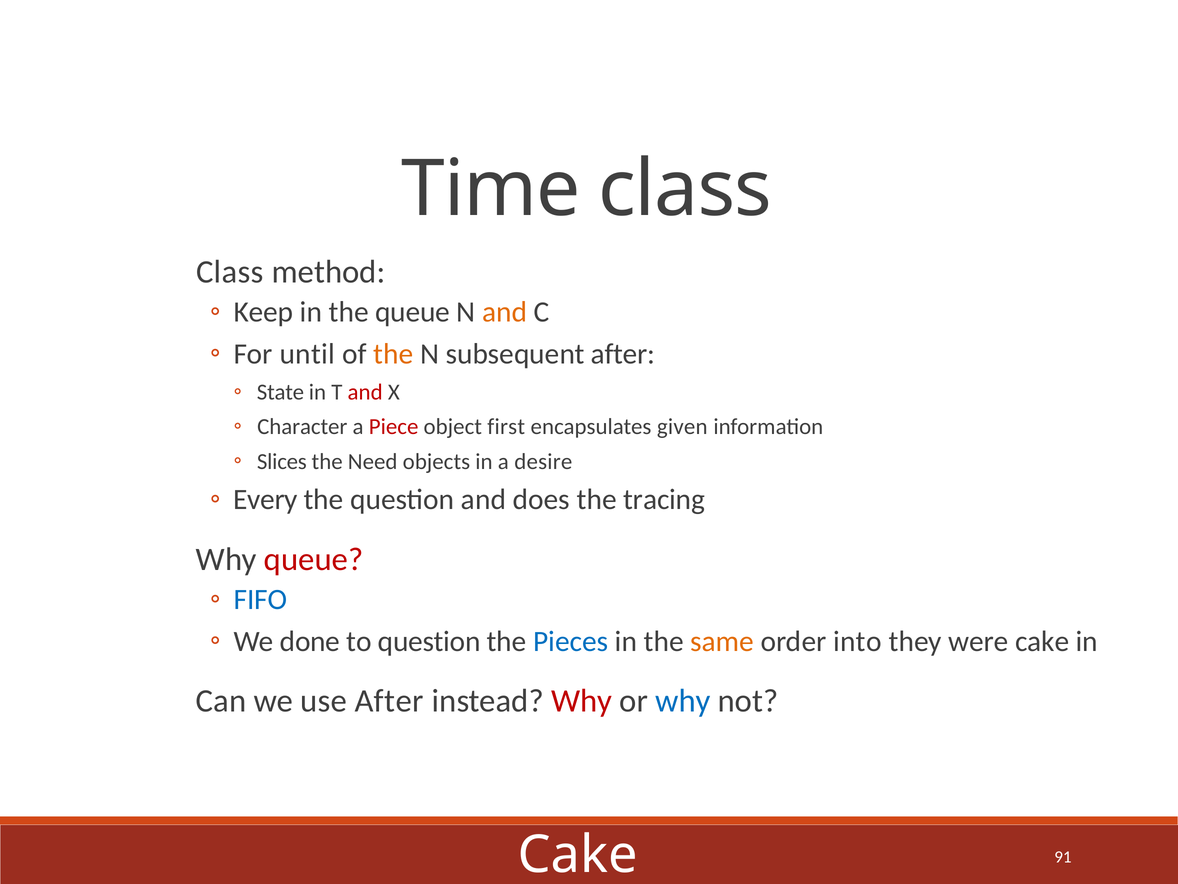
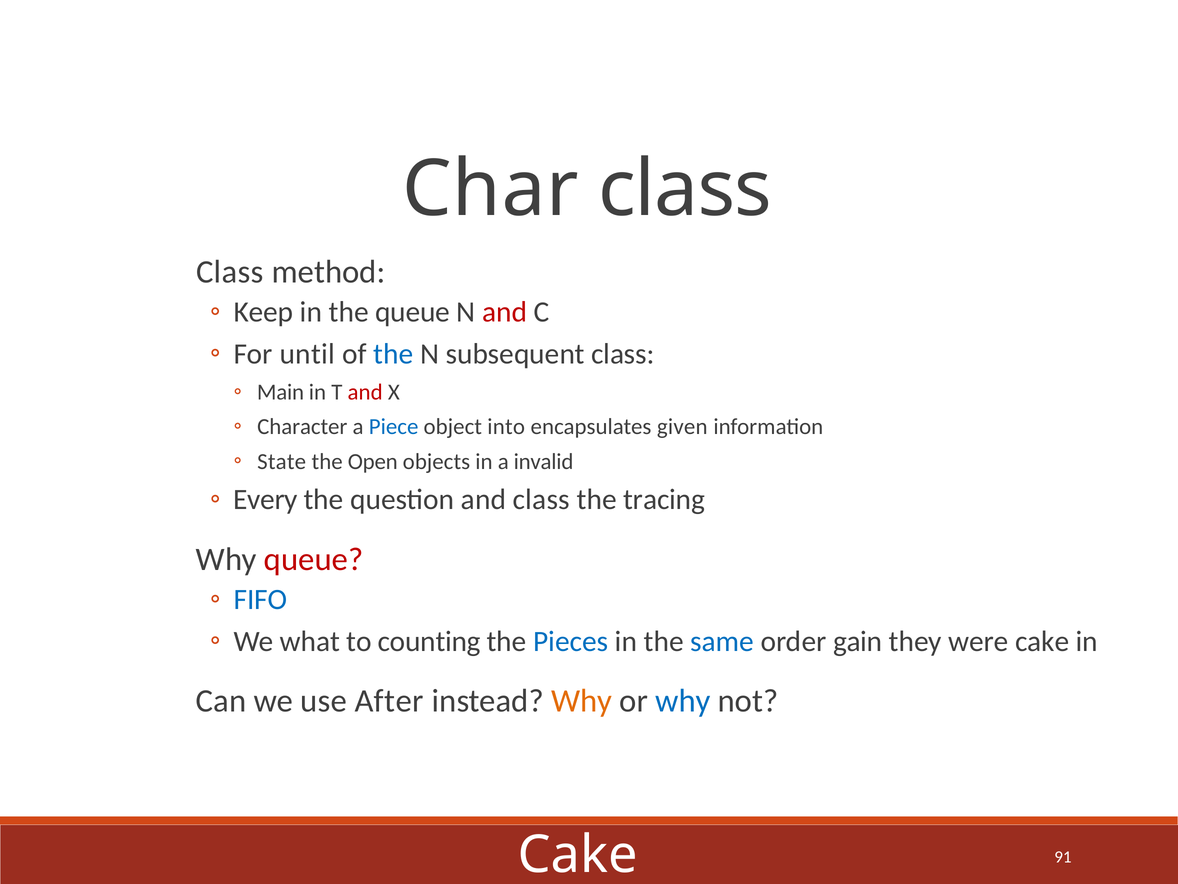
Time: Time -> Char (490, 189)
and colour: orange -> red (505, 312)
the colour: orange -> blue (393, 354)
subsequent after: after -> class (623, 354)
State: State -> Main (280, 392)
Piece colour: red -> blue (394, 427)
first: first -> into (506, 427)
Slices: Slices -> State (282, 461)
Need: Need -> Open (373, 461)
desire: desire -> invalid (544, 461)
and does: does -> class (541, 499)
done: done -> what (310, 641)
to question: question -> counting (429, 641)
same colour: orange -> blue (722, 641)
into: into -> gain (858, 641)
Why colour: red -> orange (582, 701)
